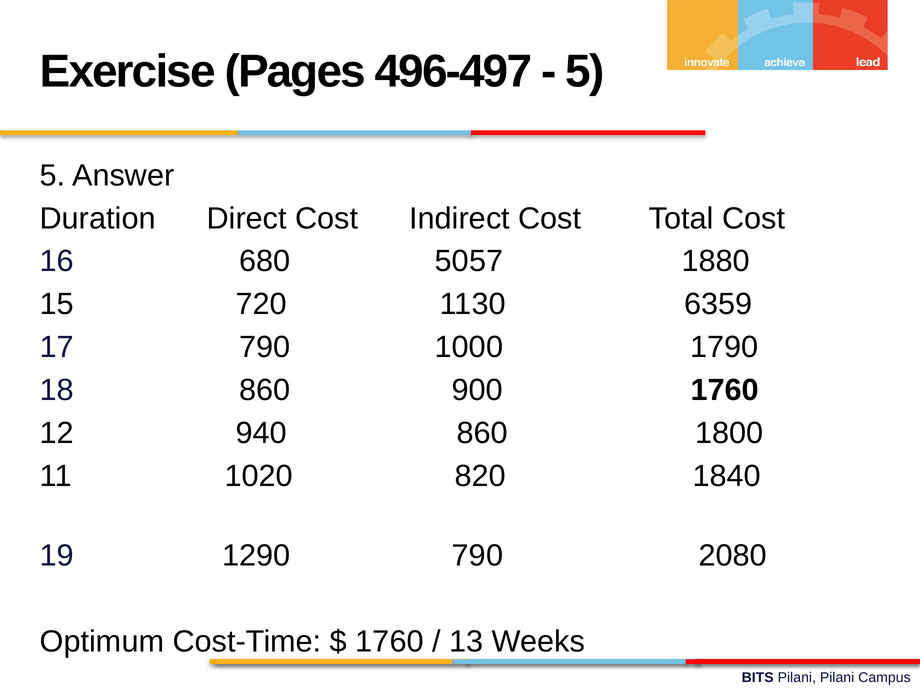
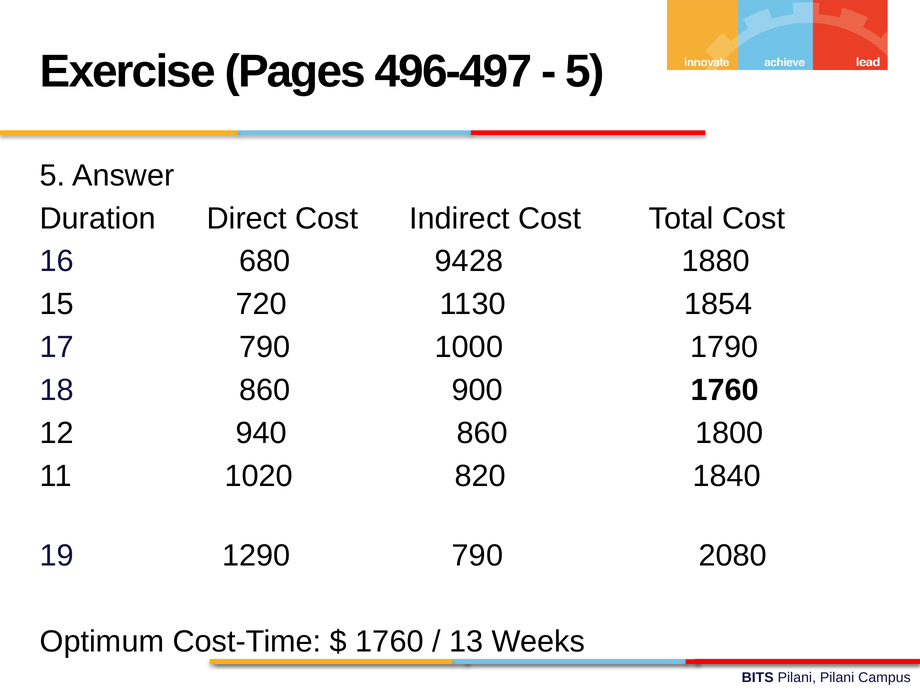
5057: 5057 -> 9428 (469, 261)
6359: 6359 -> 1854 (718, 304)
